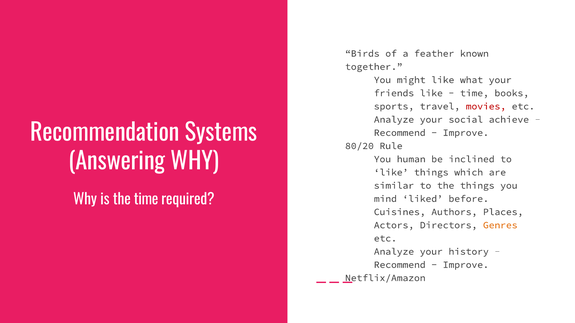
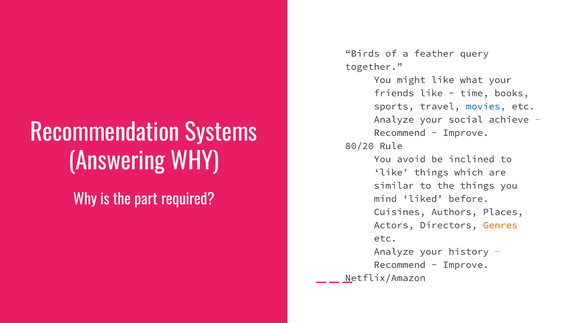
known: known -> query (474, 54)
movies colour: red -> blue (486, 106)
human: human -> avoid (411, 159)
the time: time -> part (146, 200)
